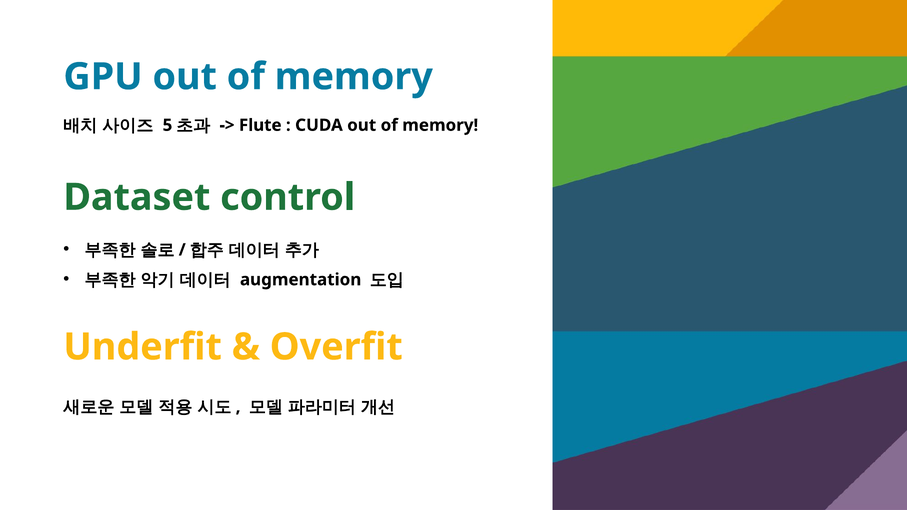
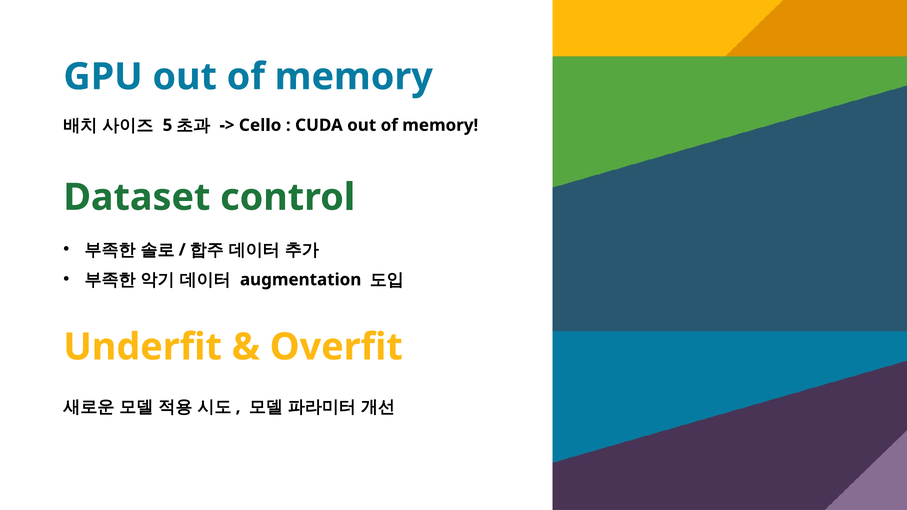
Flute: Flute -> Cello (260, 125)
